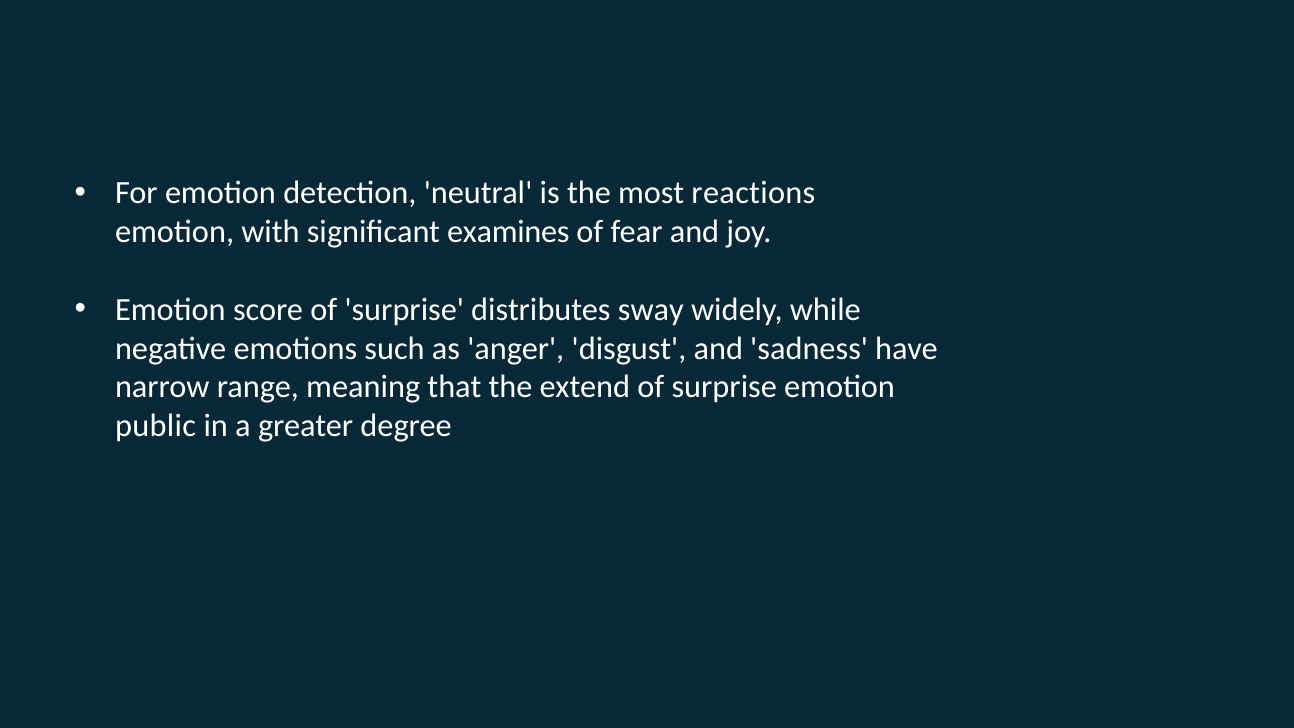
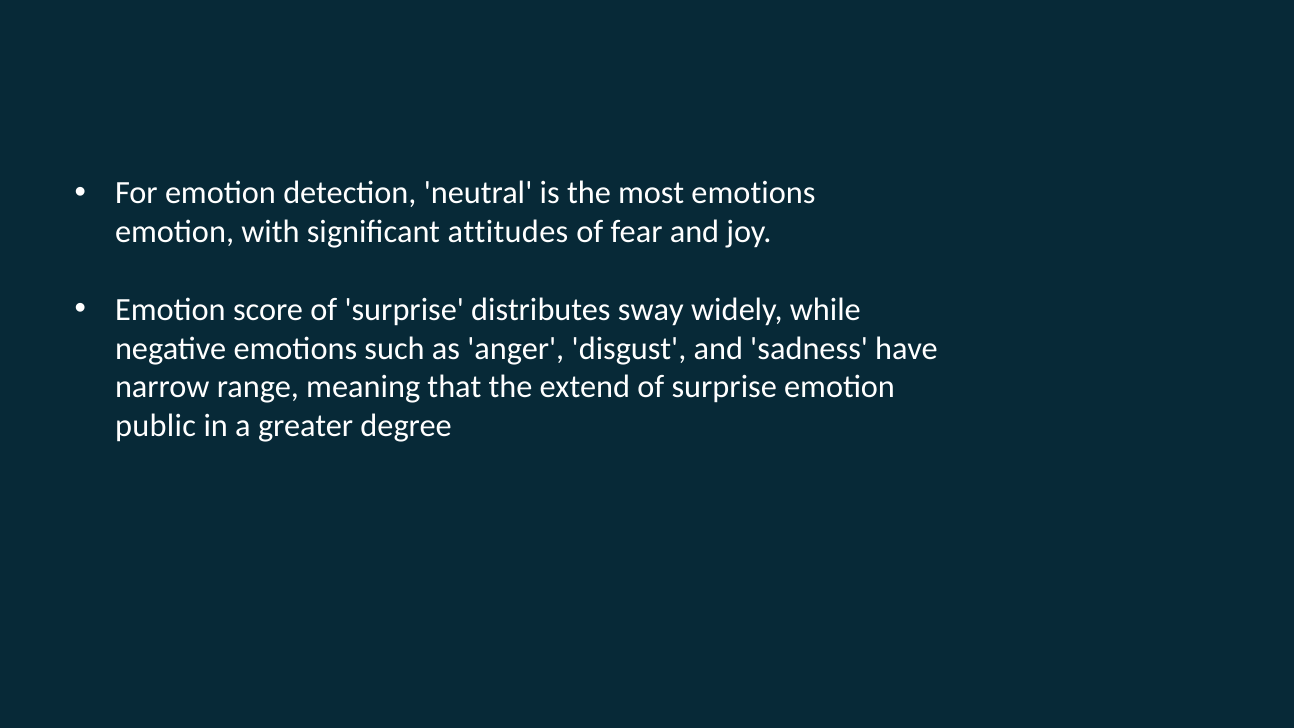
most reactions: reactions -> emotions (754, 193)
examines: examines -> attitudes (508, 232)
